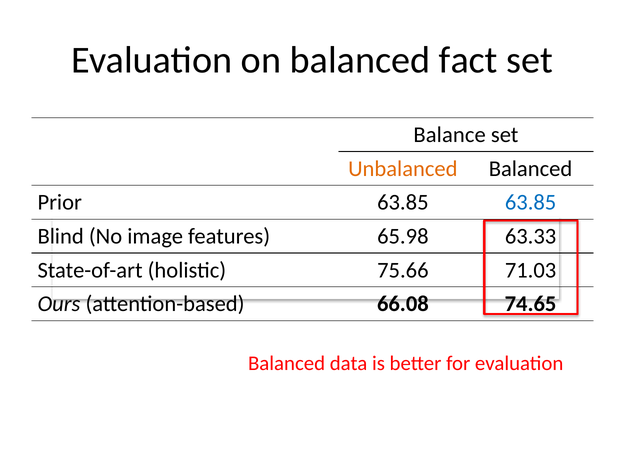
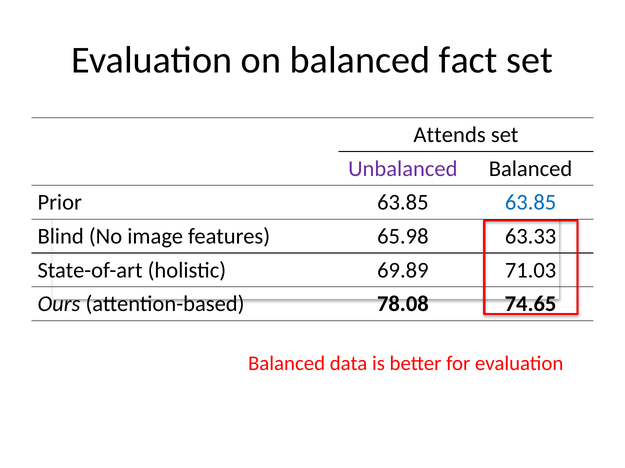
Balance: Balance -> Attends (450, 135)
Unbalanced colour: orange -> purple (403, 169)
75.66: 75.66 -> 69.89 (403, 271)
66.08: 66.08 -> 78.08 (403, 305)
